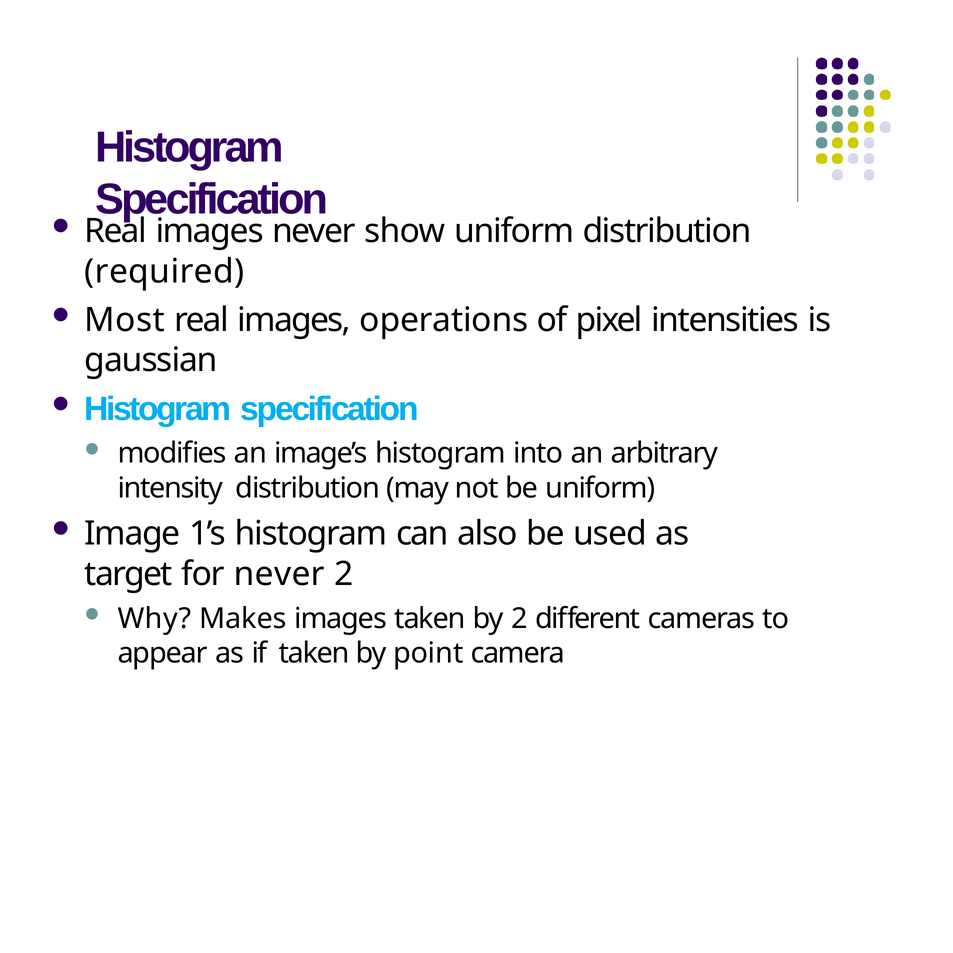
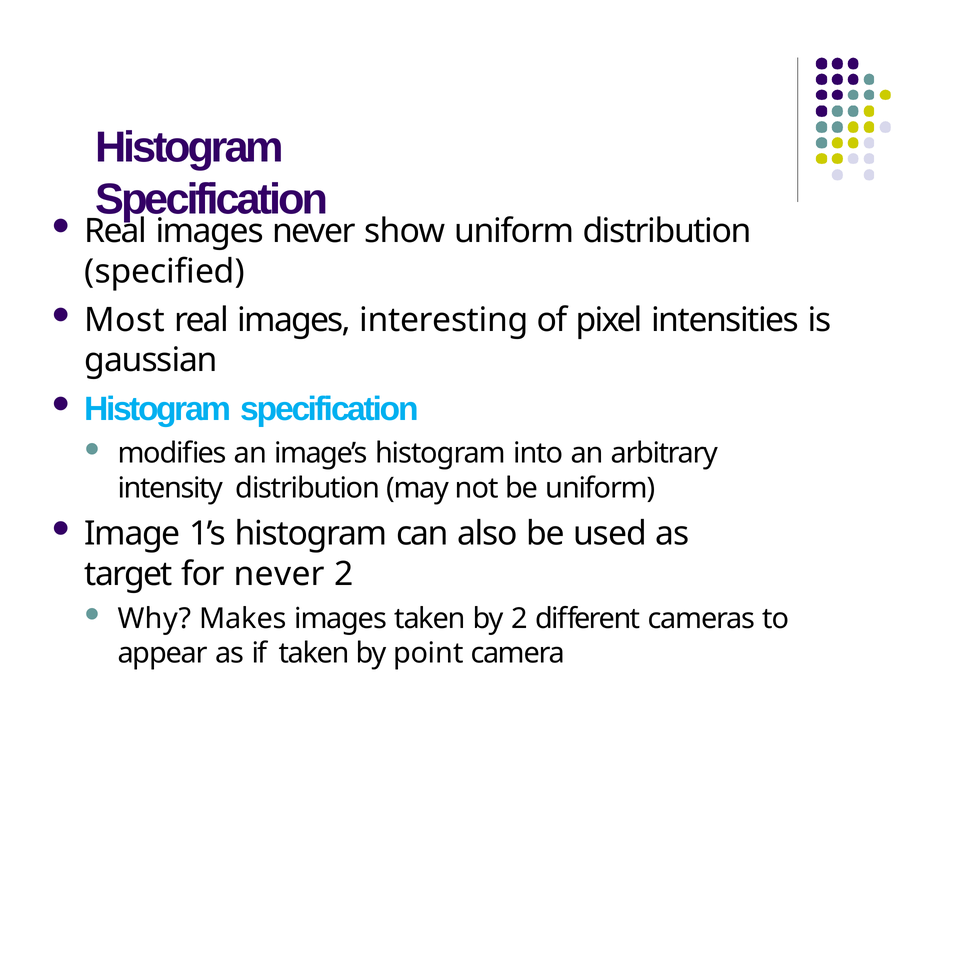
required: required -> specified (165, 271)
operations: operations -> interesting (444, 320)
